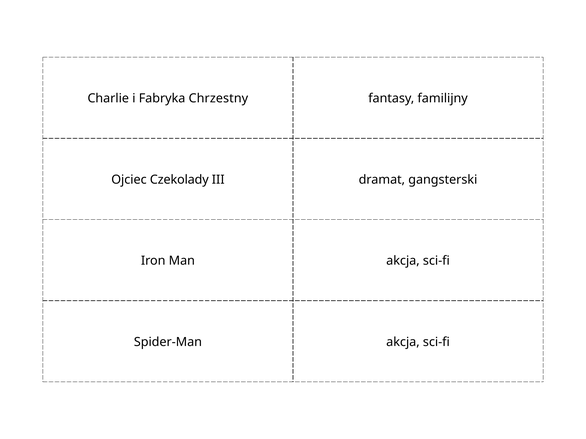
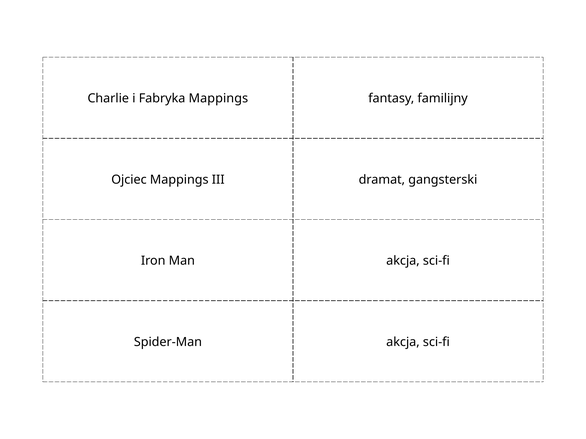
Fabryka Chrzestny: Chrzestny -> Mappings (218, 99)
Ojciec Czekolady: Czekolady -> Mappings (179, 180)
